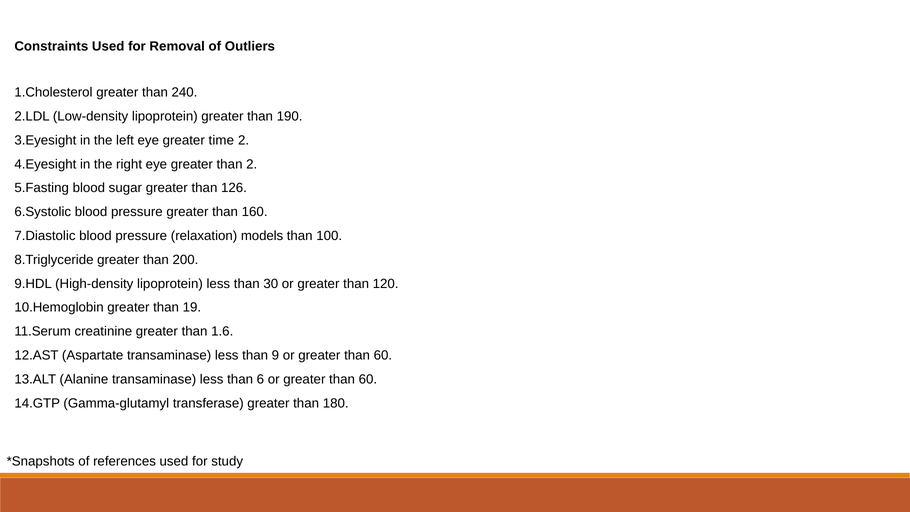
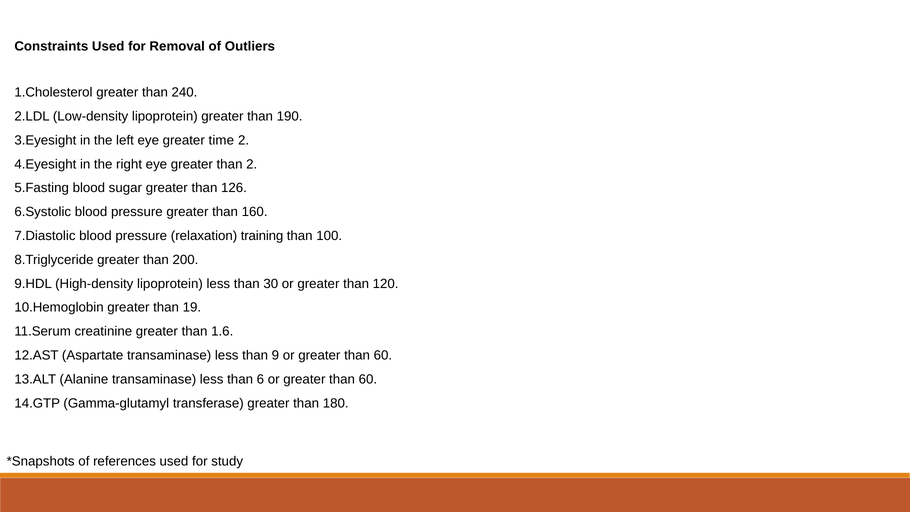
models: models -> training (262, 236)
